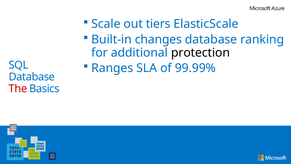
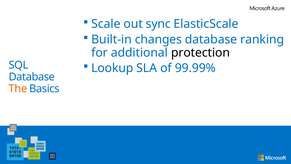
tiers: tiers -> sync (158, 24)
Ranges: Ranges -> Lookup (112, 68)
The colour: red -> orange (18, 89)
